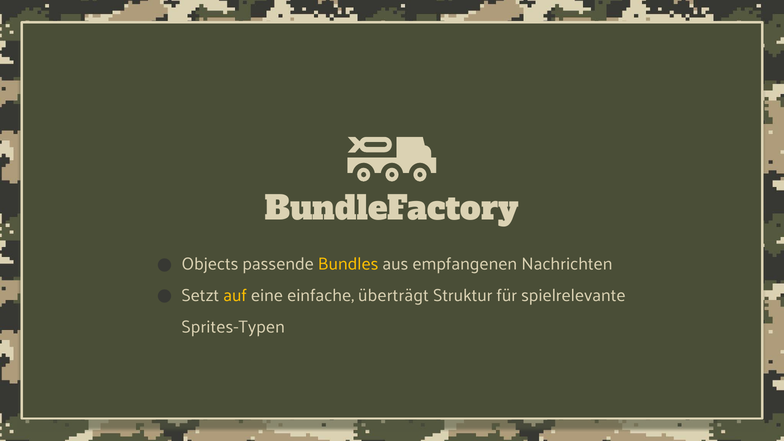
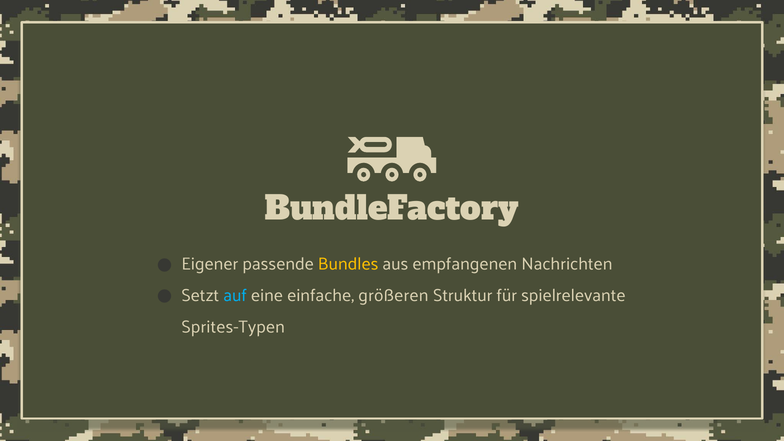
Objects: Objects -> Eigener (210, 264)
auf colour: yellow -> light blue (235, 296)
überträgt: überträgt -> größeren (393, 296)
